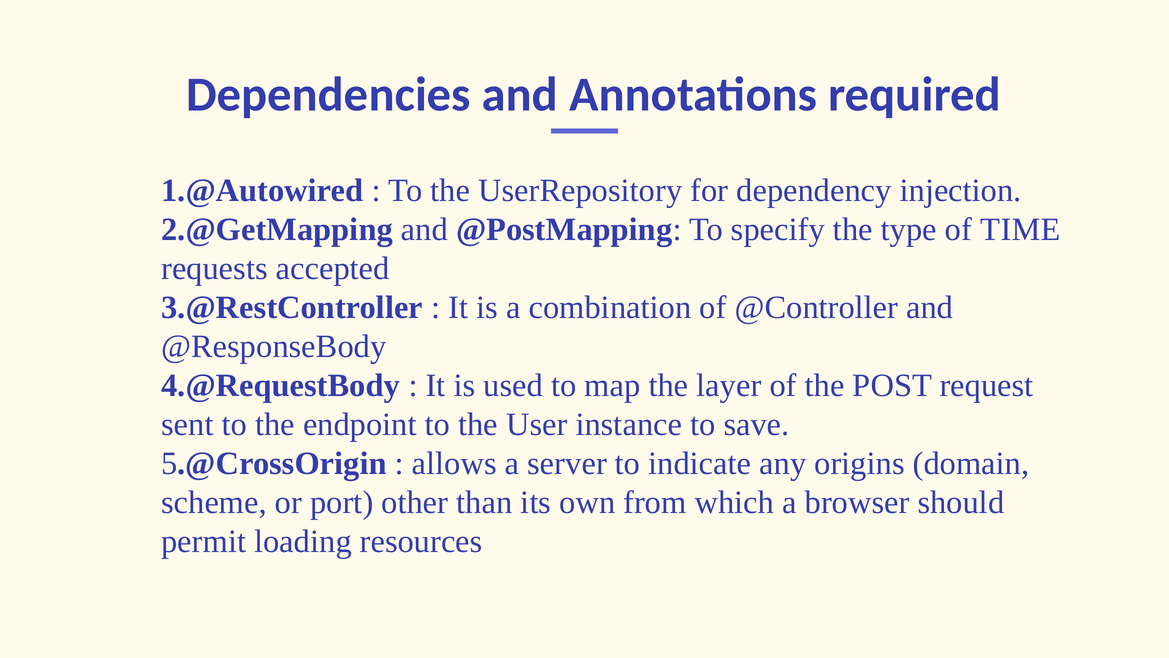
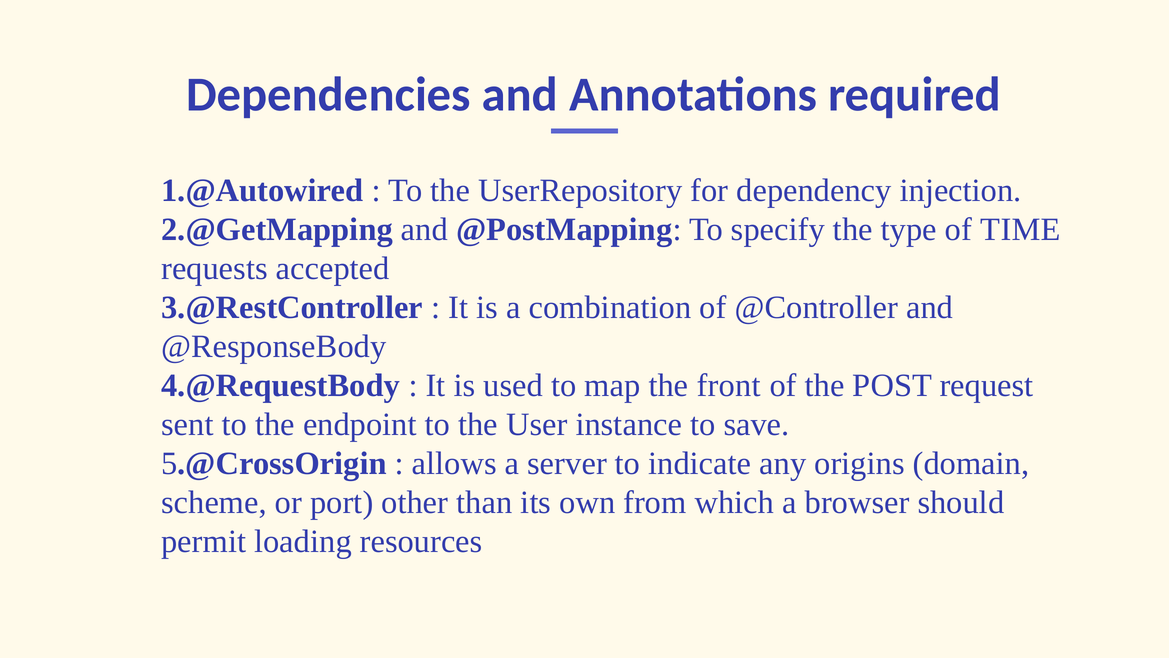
layer: layer -> front (729, 385)
